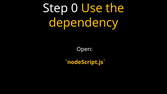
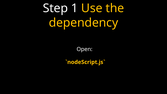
0: 0 -> 1 (75, 8)
